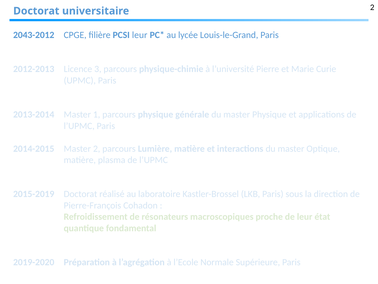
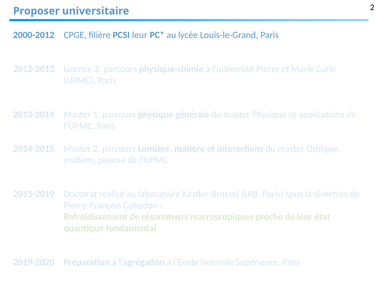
Doctorat: Doctorat -> Proposer (36, 11)
2043-2012: 2043-2012 -> 2000-2012 (34, 35)
